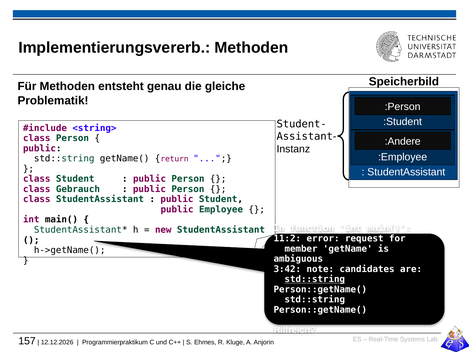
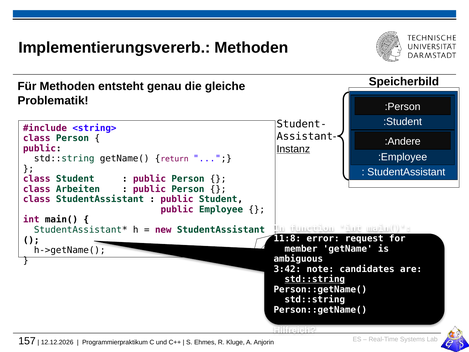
Instanz underline: none -> present (293, 149)
Gebrauch: Gebrauch -> Arbeiten (78, 189)
11:2: 11:2 -> 11:8 (287, 238)
